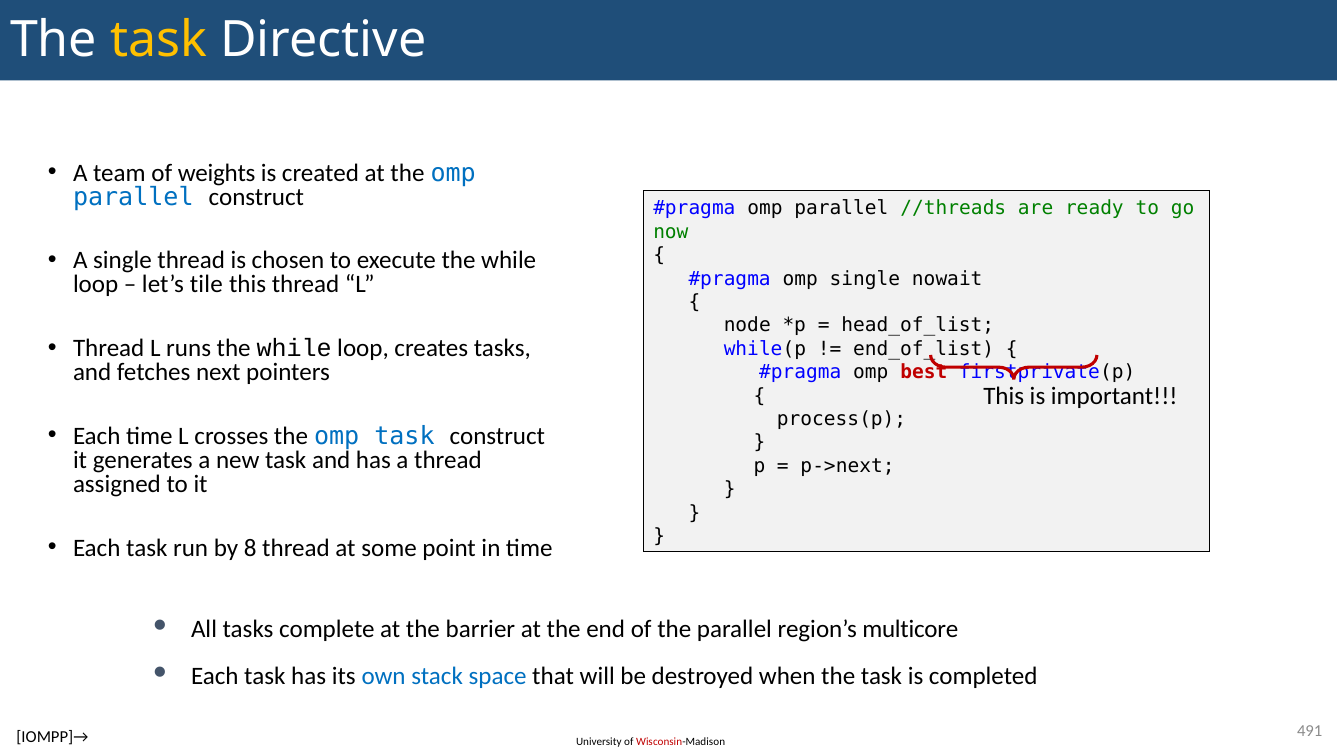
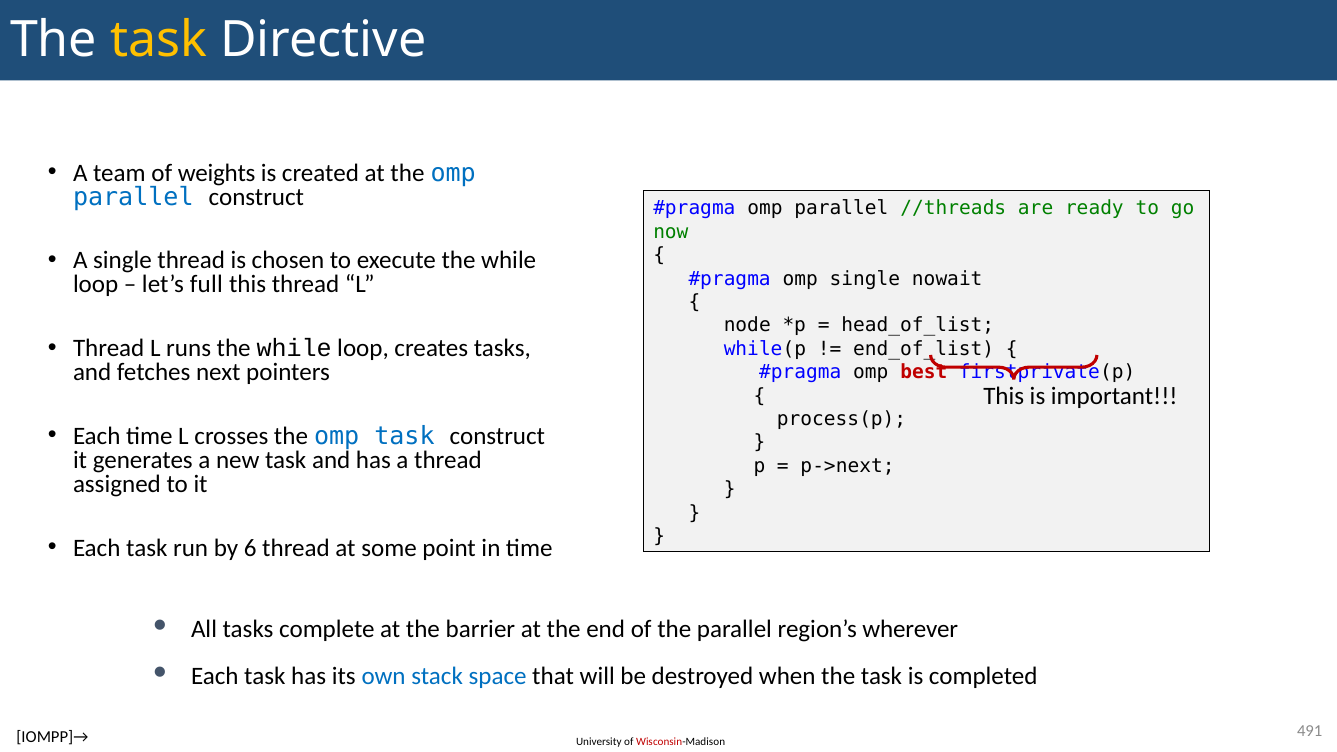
tile: tile -> full (206, 285)
8: 8 -> 6 (250, 548)
multicore: multicore -> wherever (910, 629)
